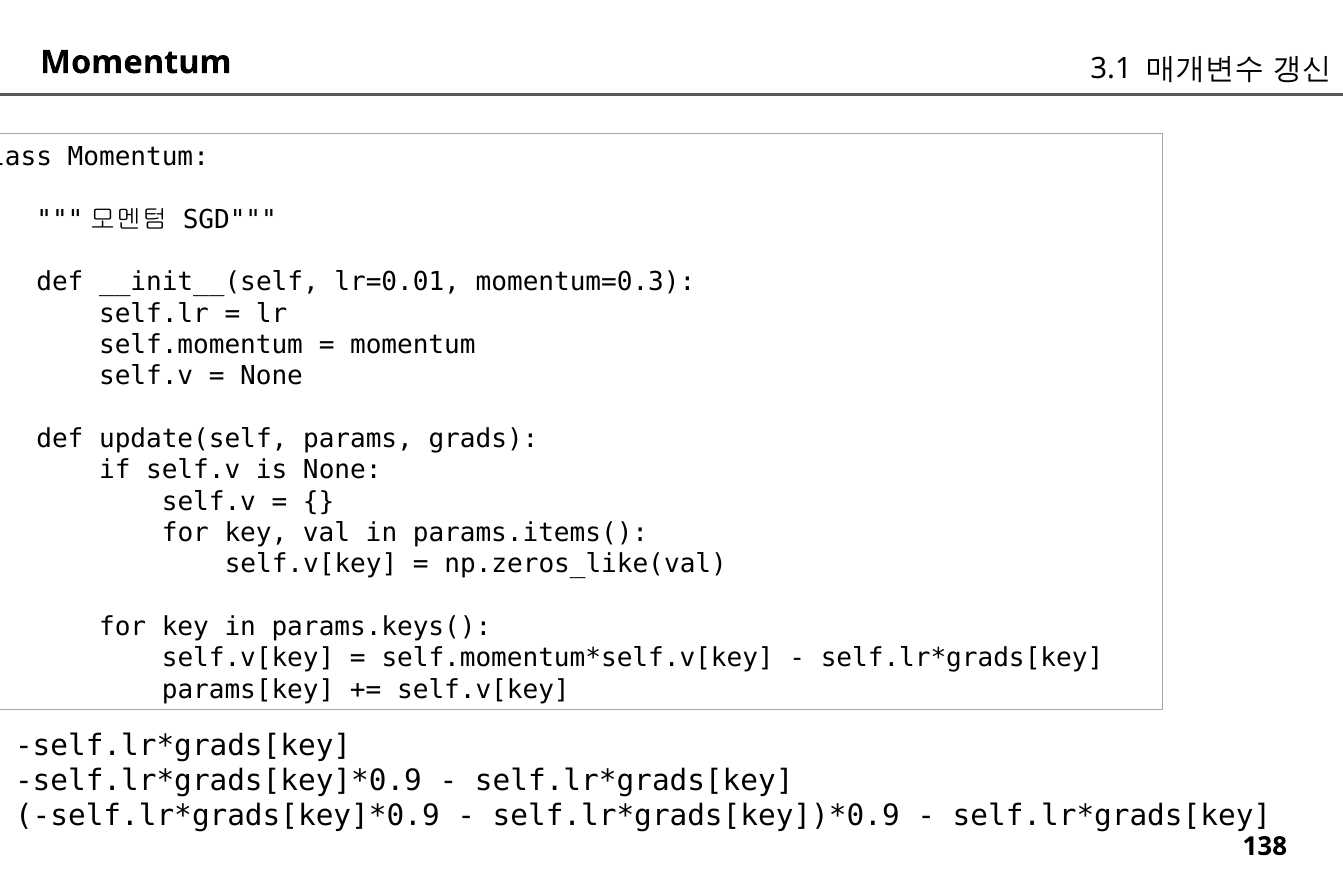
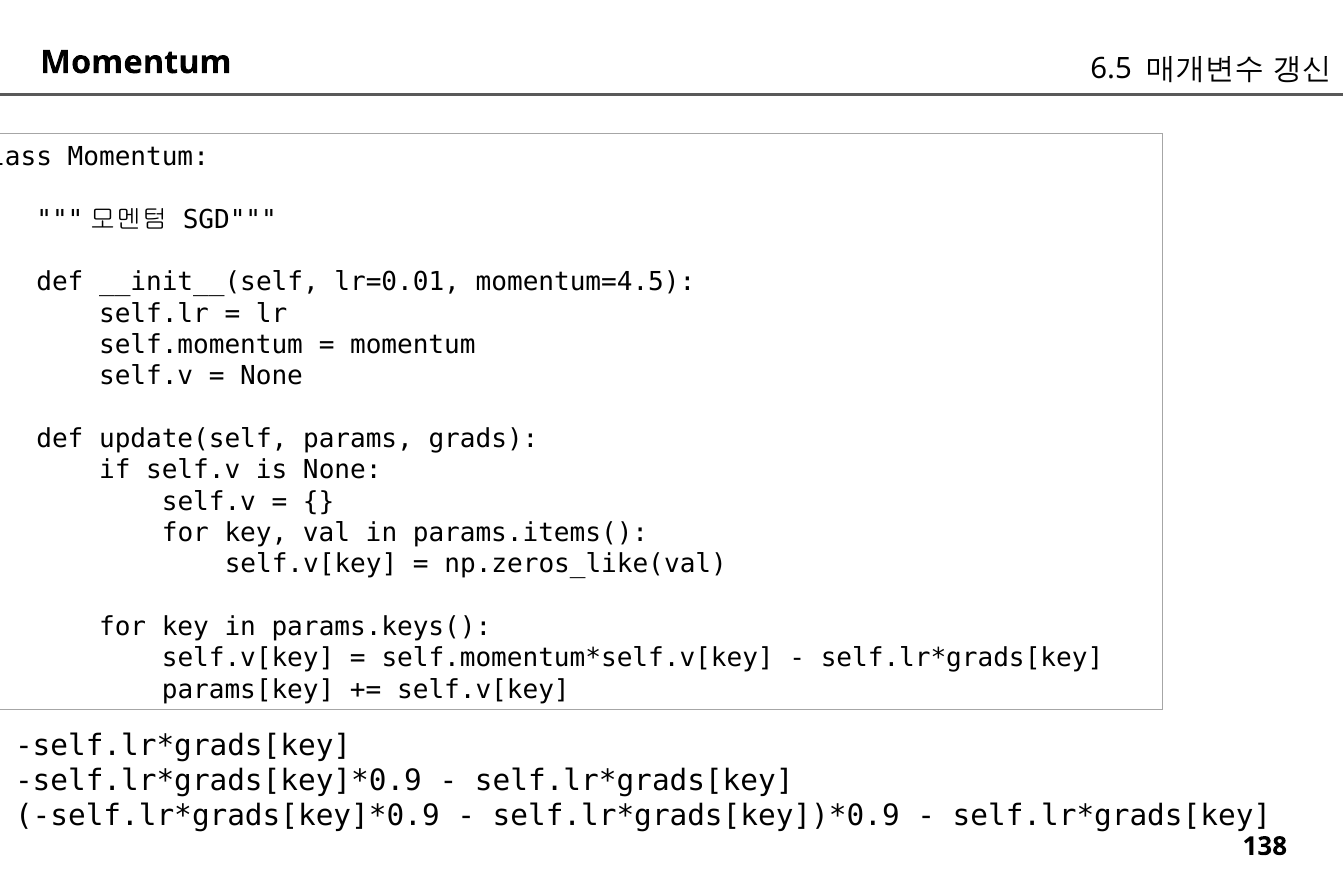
3.1: 3.1 -> 6.5 (1111, 69)
momentum=0.3: momentum=0.3 -> momentum=4.5 (586, 282)
